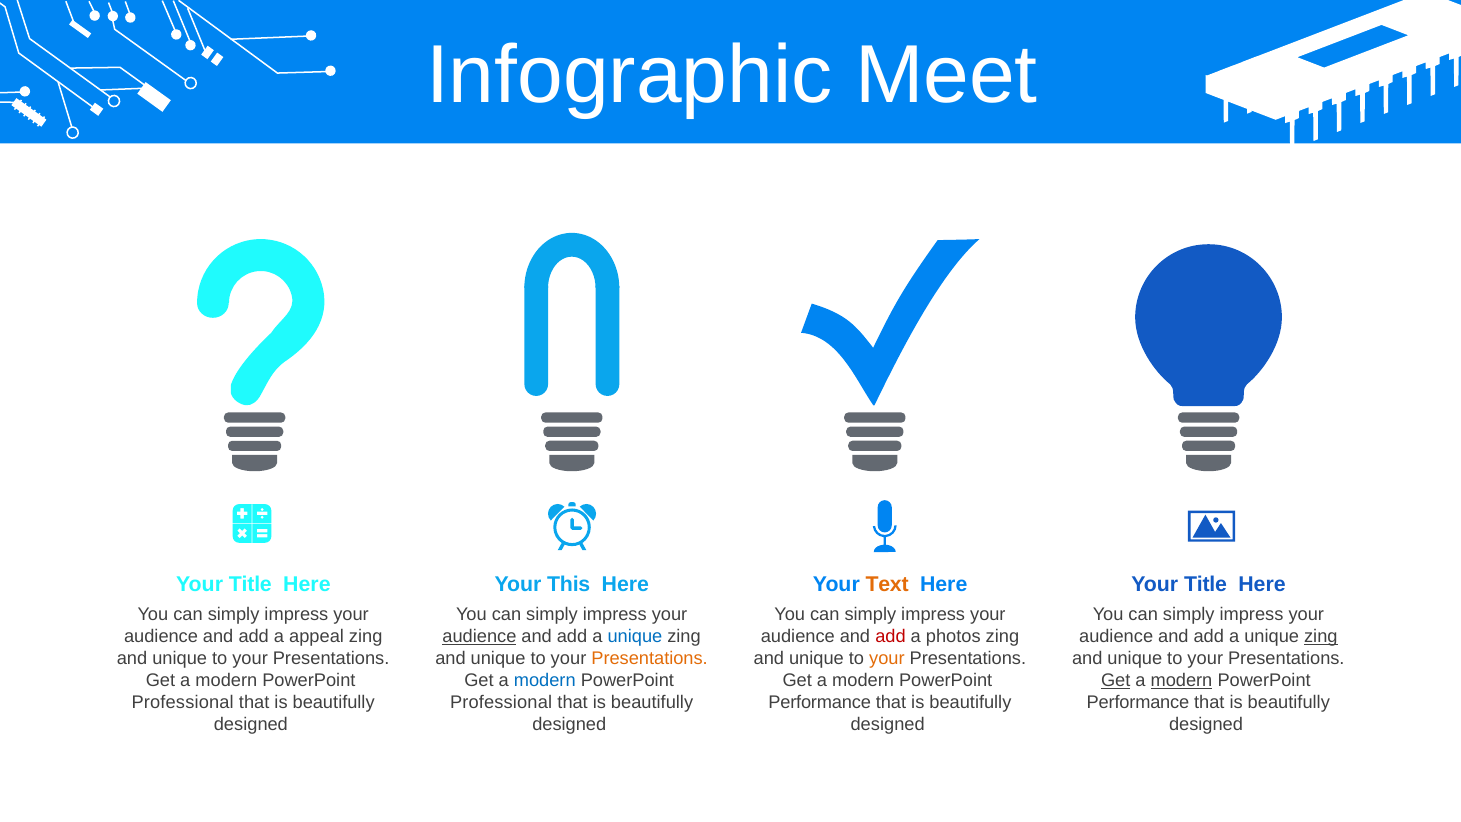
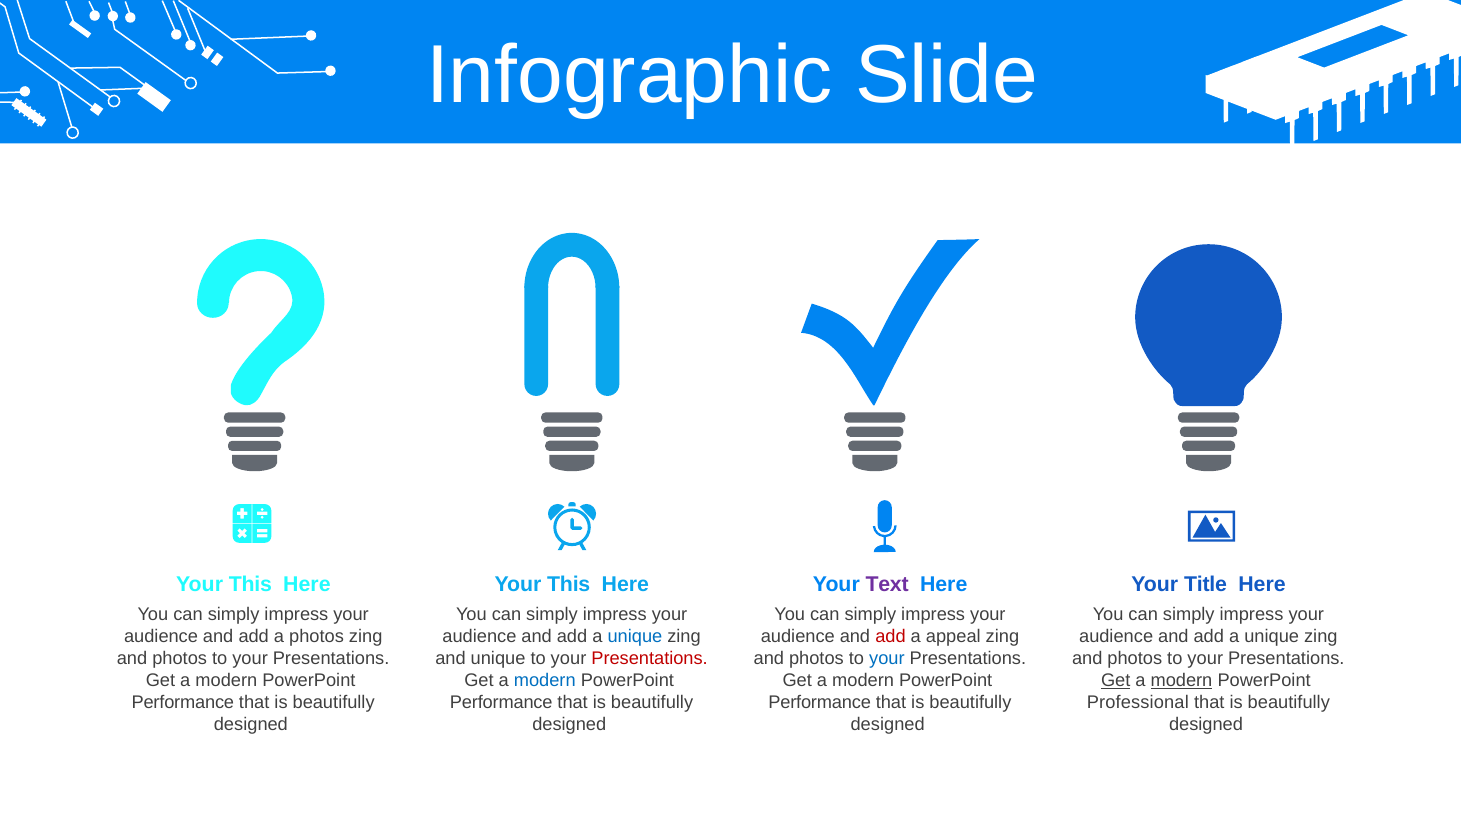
Meet: Meet -> Slide (946, 75)
Title: Title -> This (250, 584)
Text colour: orange -> purple (887, 584)
a appeal: appeal -> photos (317, 637)
audience underline: present -> none (479, 637)
photos: photos -> appeal (953, 637)
zing underline: present -> none (1321, 637)
unique: unique -> photos (180, 659)
Presentations colour: orange -> red (650, 659)
unique: unique -> photos (816, 659)
your colour: orange -> blue (887, 659)
unique: unique -> photos (1135, 659)
Professional: Professional -> Performance (183, 702)
Professional: Professional -> Performance (501, 702)
Performance: Performance -> Professional (1138, 702)
